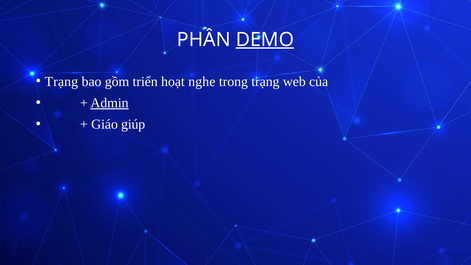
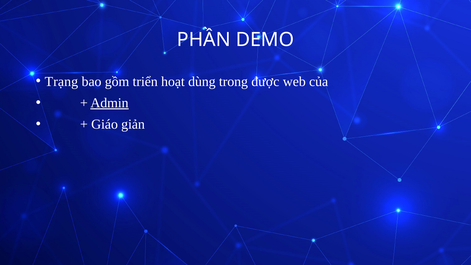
DEMO underline: present -> none (265, 40)
nghe: nghe -> dùng (202, 81)
trong trạng: trạng -> được (265, 81)
giúp: giúp -> giản (133, 124)
